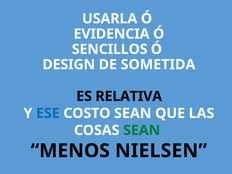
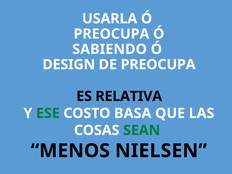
EVIDENCIA: EVIDENCIA -> PREOCUPA (111, 34)
SENCILLOS: SENCILLOS -> SABIENDO (110, 49)
DE SOMETIDA: SOMETIDA -> PREOCUPA (158, 65)
ESE colour: blue -> green (48, 113)
COSTO SEAN: SEAN -> BASA (133, 113)
